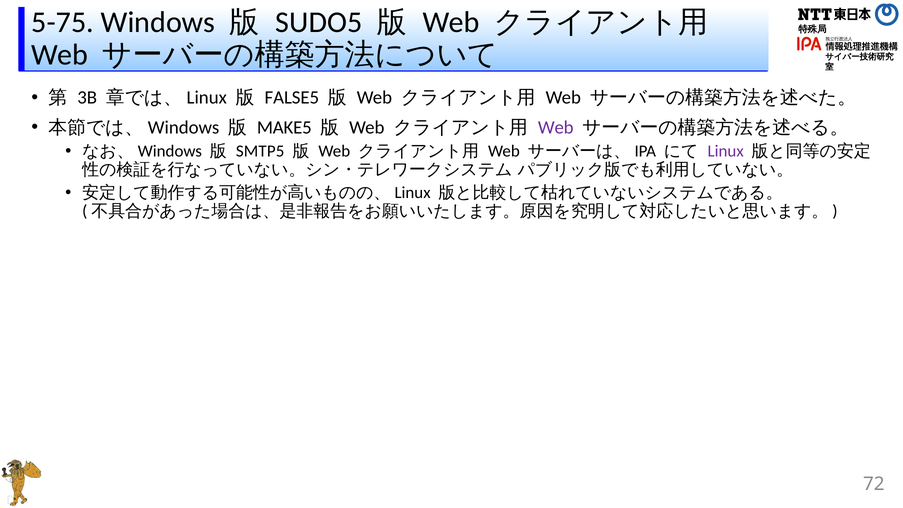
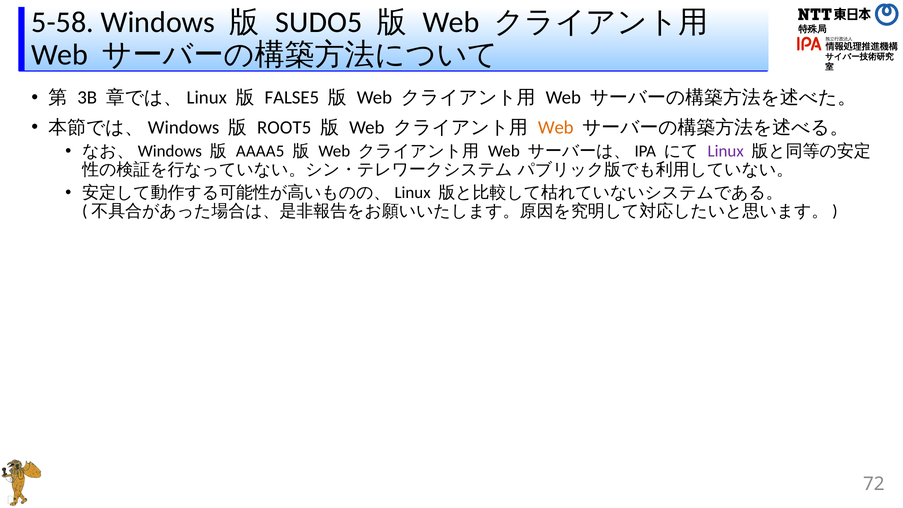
5-75: 5-75 -> 5-58 (63, 23)
MAKE5: MAKE5 -> ROOT5 (284, 127)
Web colour: purple -> orange (556, 127)
SMTP5: SMTP5 -> AAAA5 (260, 151)
